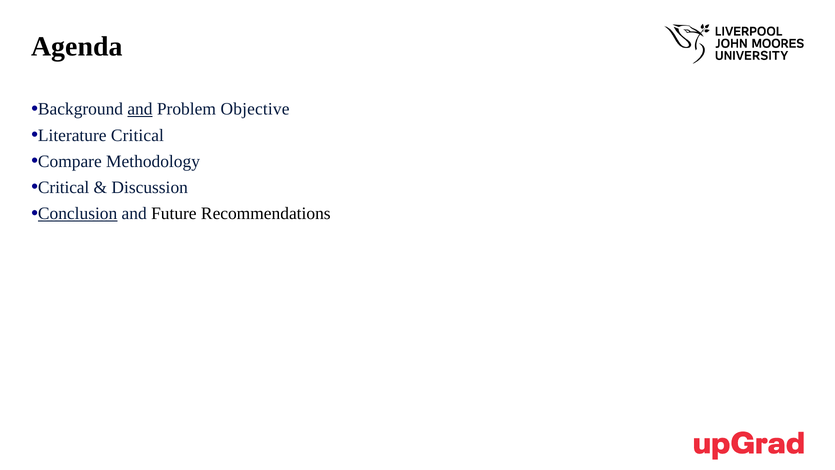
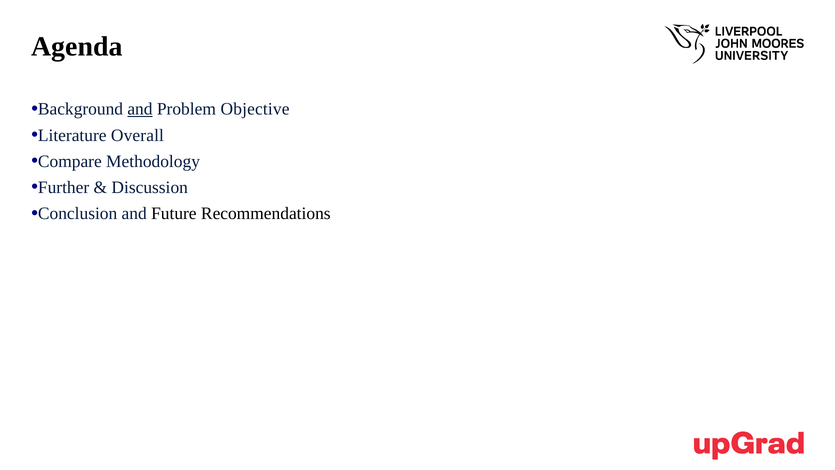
Literature Critical: Critical -> Overall (137, 135)
Critical: Critical -> Further (64, 187)
Conclusion underline: present -> none (78, 213)
